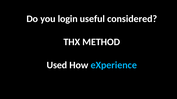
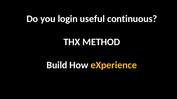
considered: considered -> continuous (132, 19)
Used: Used -> Build (57, 66)
eXperience colour: light blue -> yellow (114, 66)
